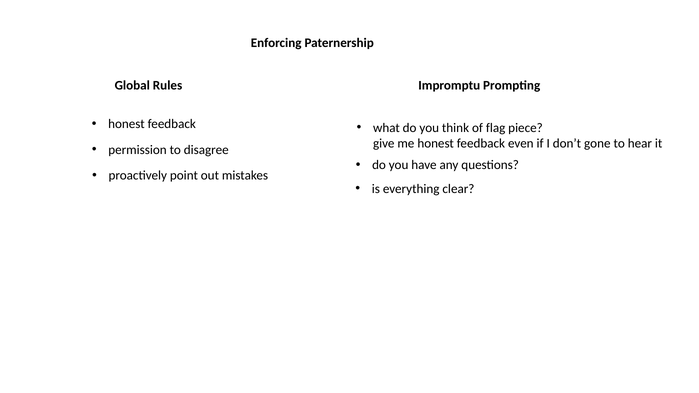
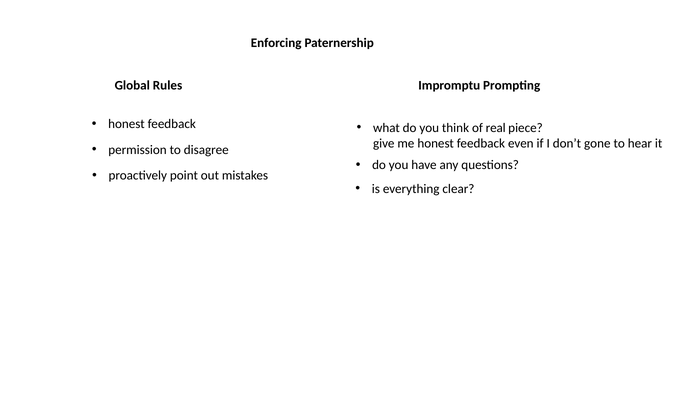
flag: flag -> real (496, 128)
